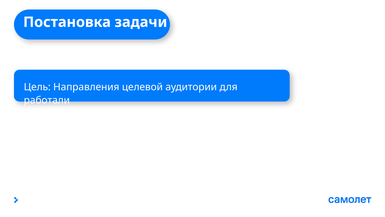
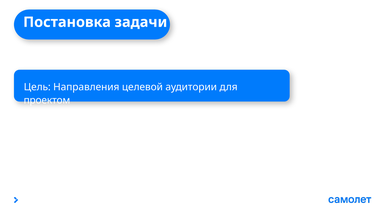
работали: работали -> проектом (47, 100)
